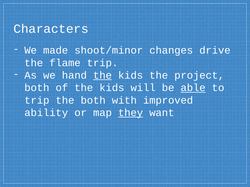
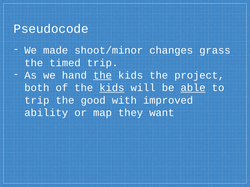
Characters: Characters -> Pseudocode (51, 29)
drive: drive -> grass (215, 50)
flame: flame -> timed (65, 63)
kids underline: none -> present (112, 88)
the both: both -> good (93, 100)
they underline: present -> none (131, 113)
